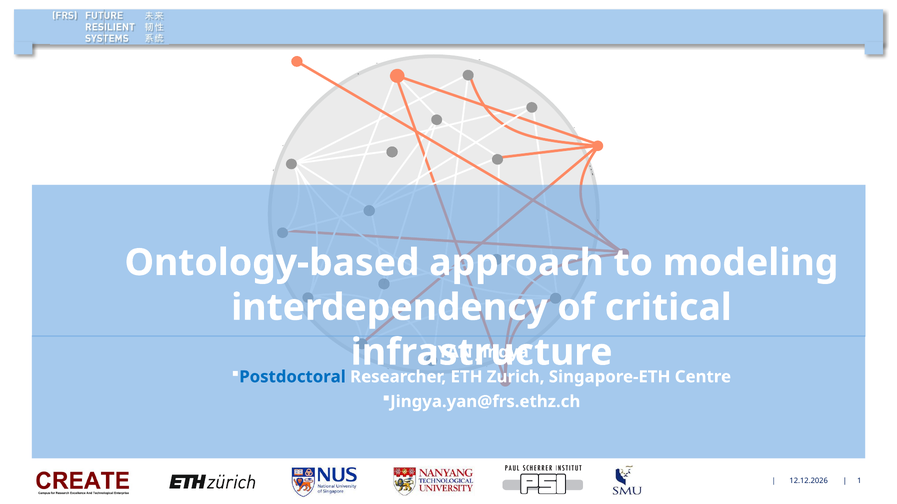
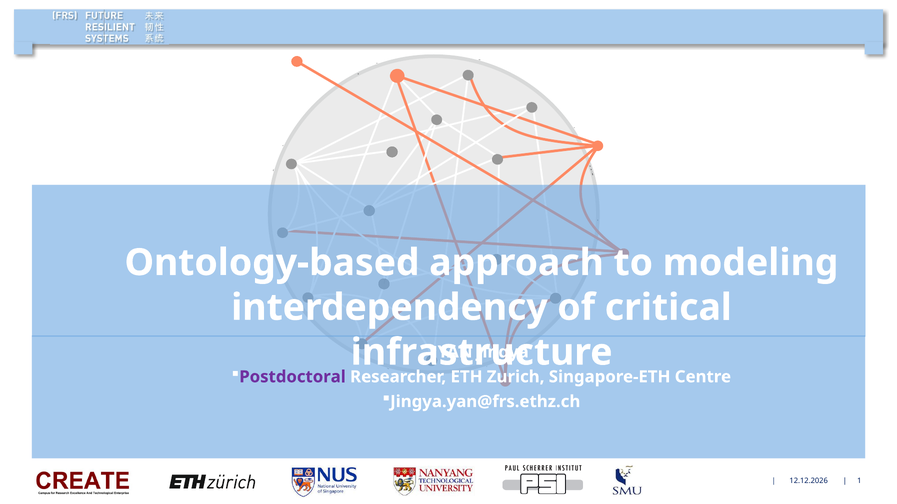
Postdoctoral colour: blue -> purple (293, 377)
